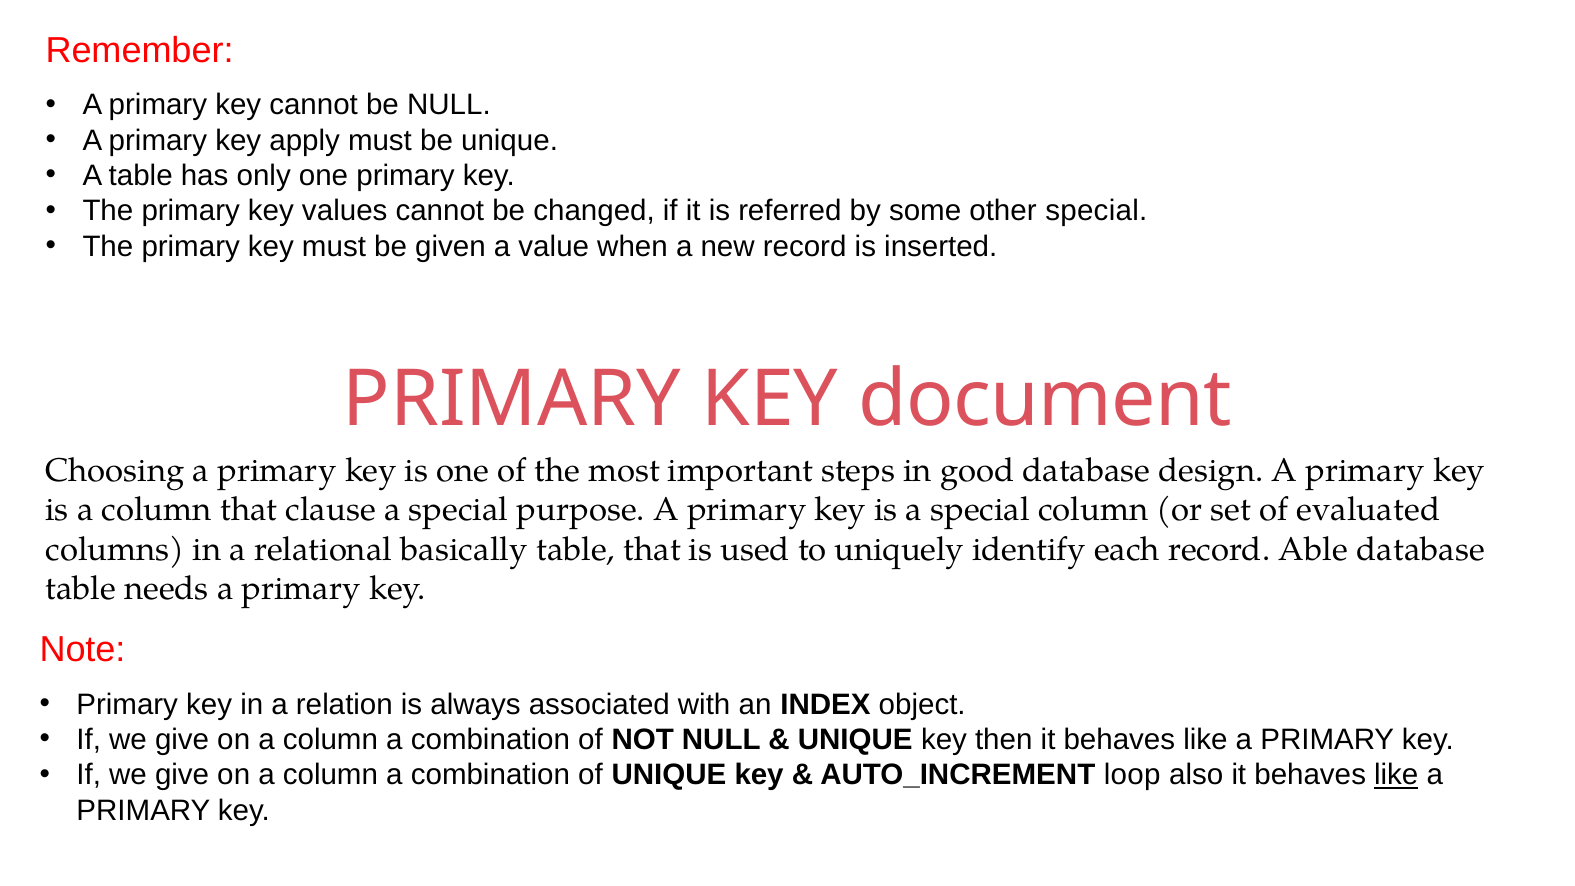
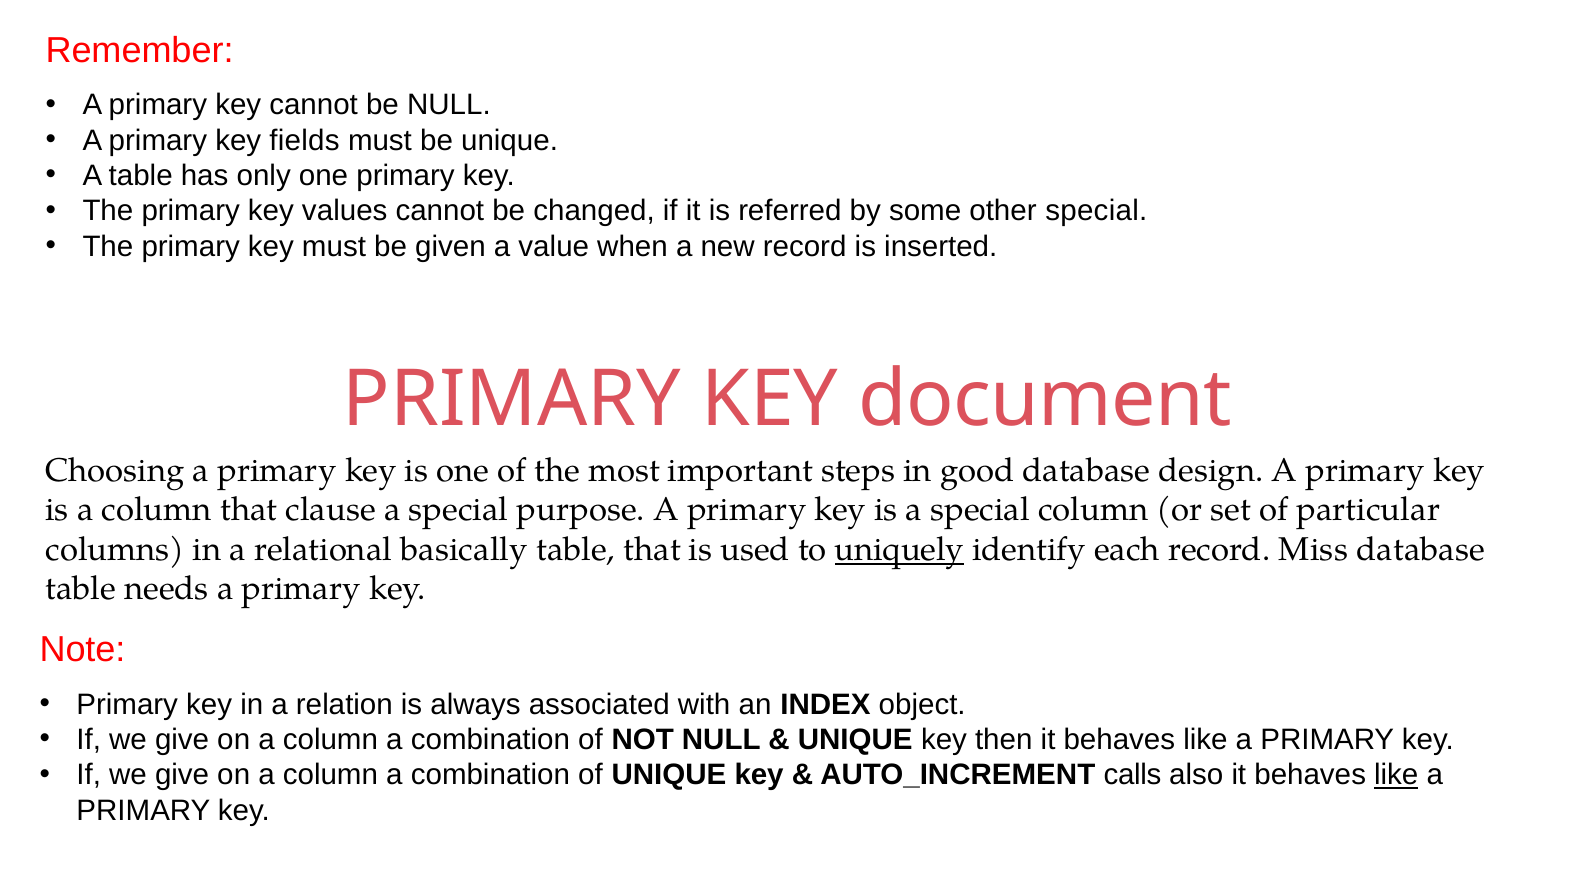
apply: apply -> fields (304, 140)
evaluated: evaluated -> particular (1368, 510)
uniquely underline: none -> present (900, 550)
Able: Able -> Miss (1313, 550)
loop: loop -> calls (1133, 775)
